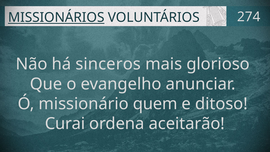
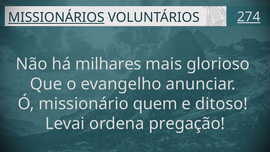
274 underline: none -> present (249, 17)
sinceros: sinceros -> milhares (108, 64)
Curai: Curai -> Levai (65, 123)
aceitarão: aceitarão -> pregação (187, 123)
